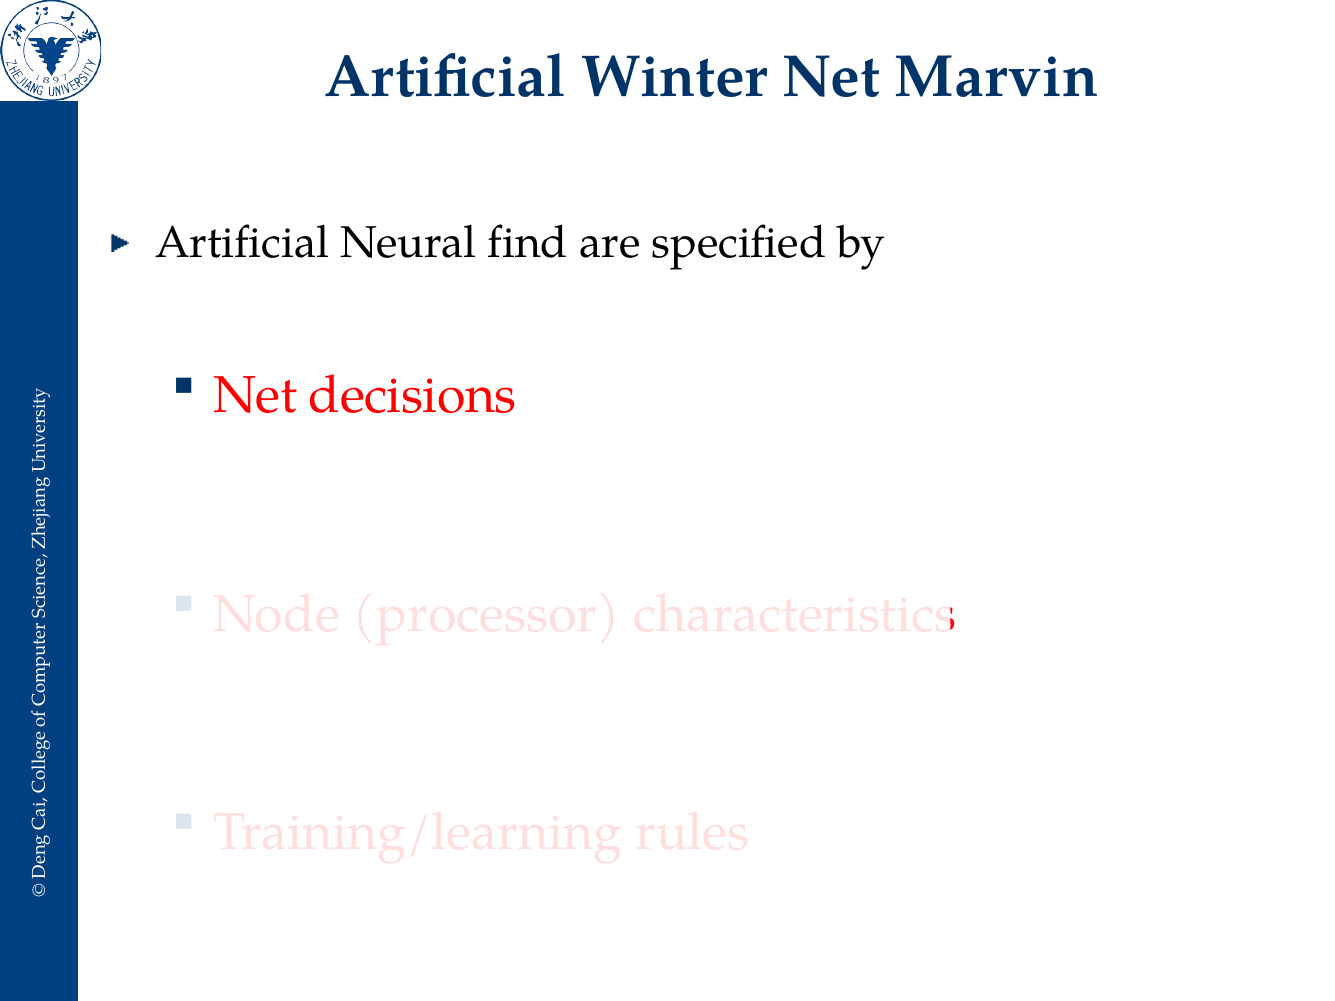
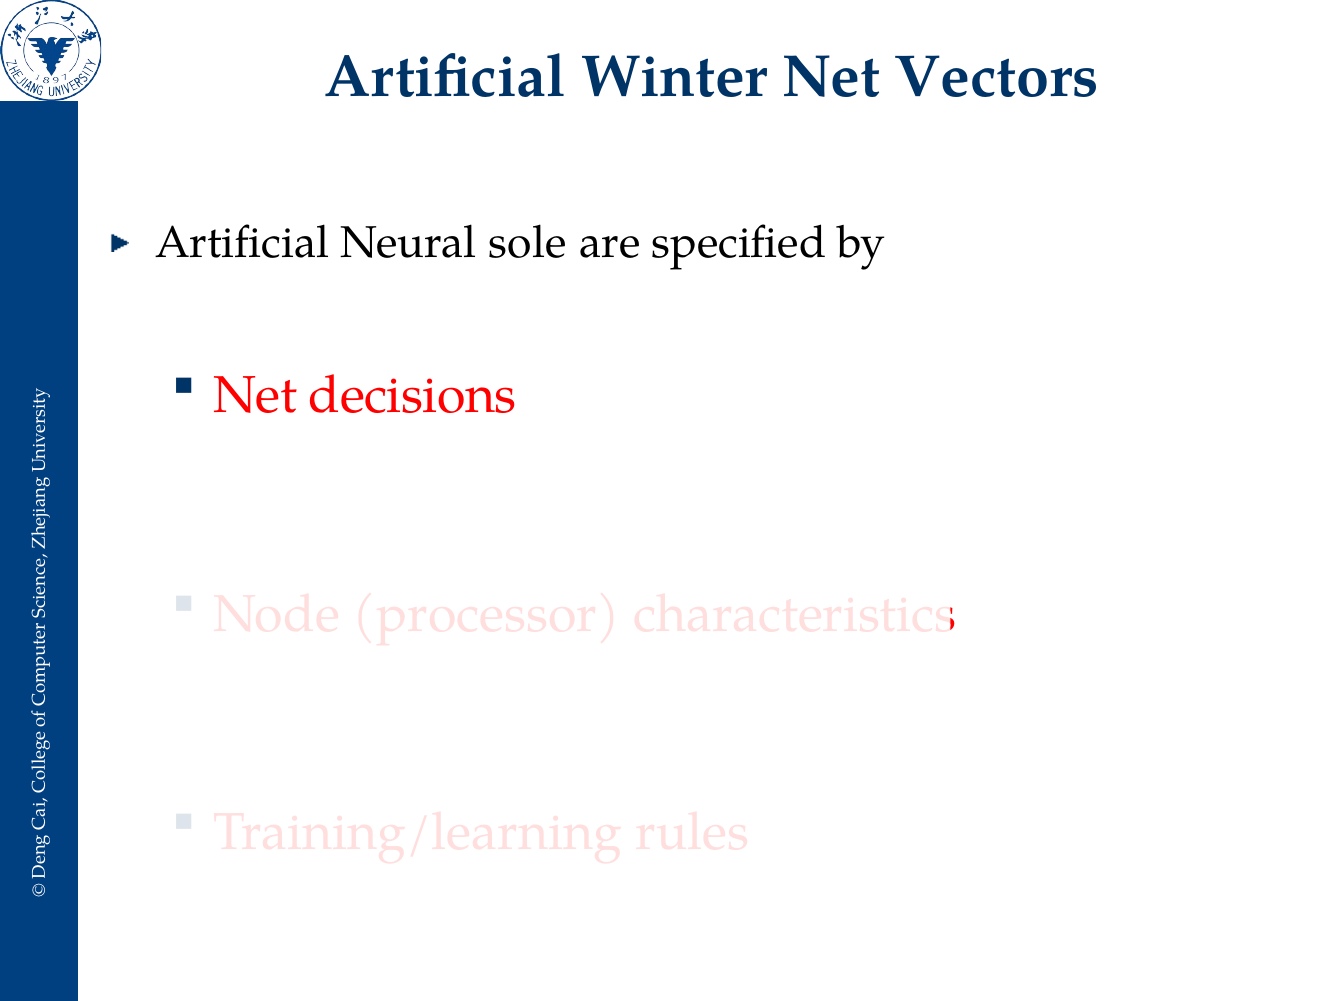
Marvin: Marvin -> Vectors (997, 77)
find: find -> sole (528, 243)
